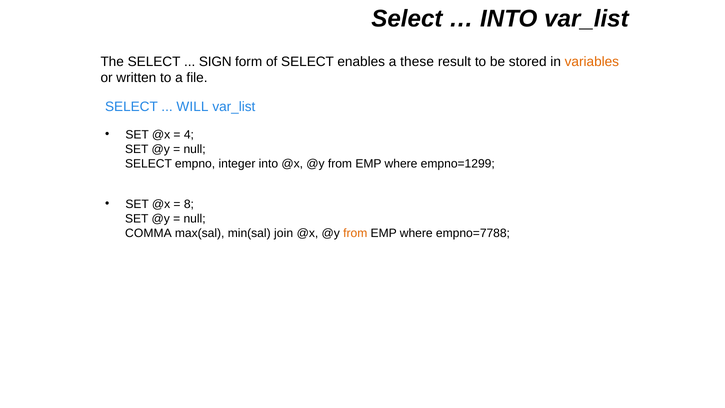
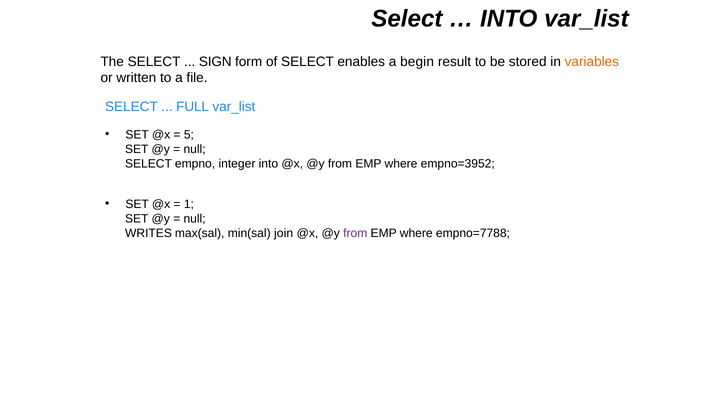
these: these -> begin (417, 62)
WILL: WILL -> FULL (193, 107)
4: 4 -> 5 (189, 135)
empno=1299: empno=1299 -> empno=3952 (458, 164)
8: 8 -> 1 (189, 204)
COMMA: COMMA -> WRITES (148, 233)
from colour: orange -> purple (355, 233)
